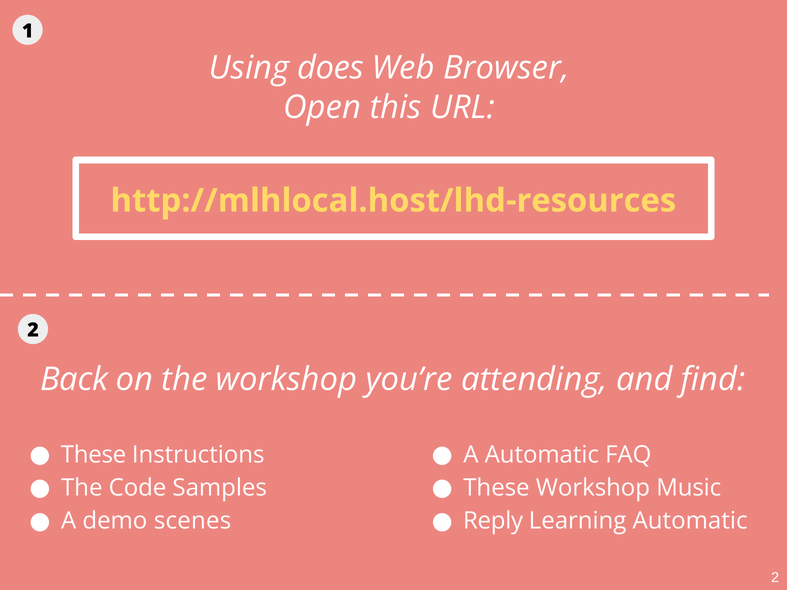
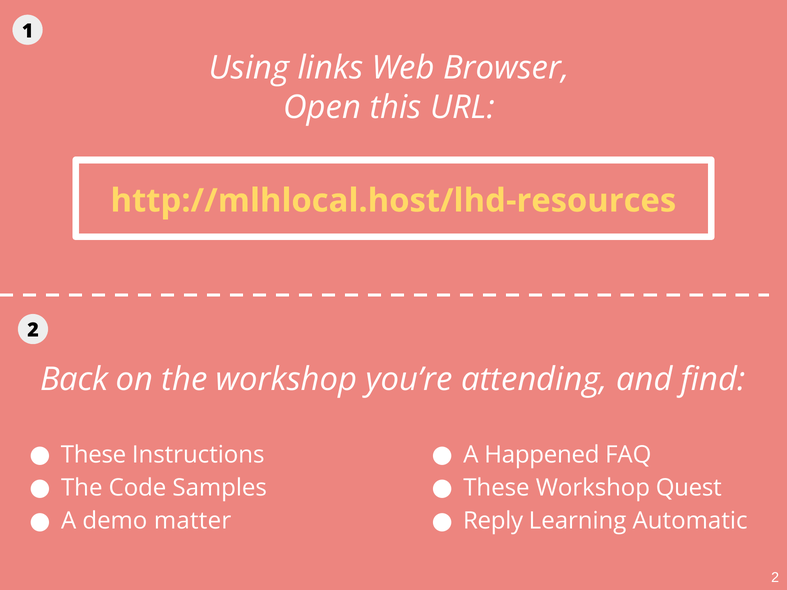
does: does -> links (330, 68)
A Automatic: Automatic -> Happened (542, 455)
Music: Music -> Quest (689, 488)
scenes: scenes -> matter (193, 521)
